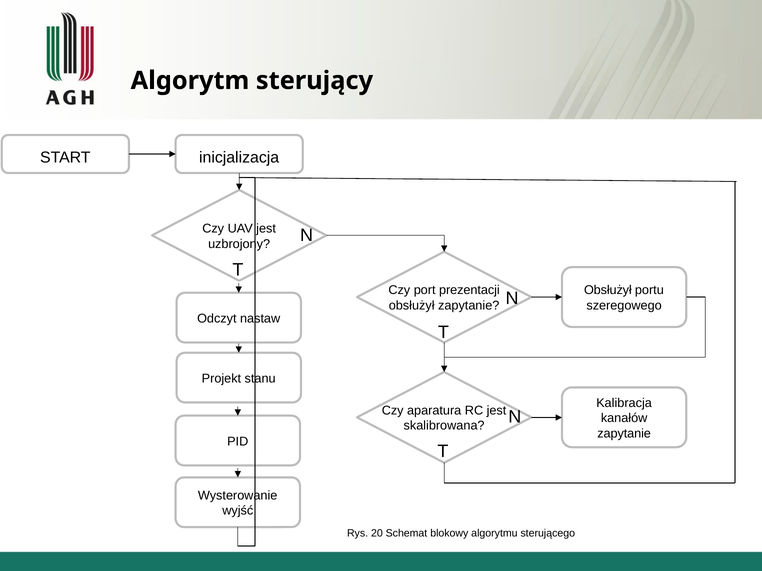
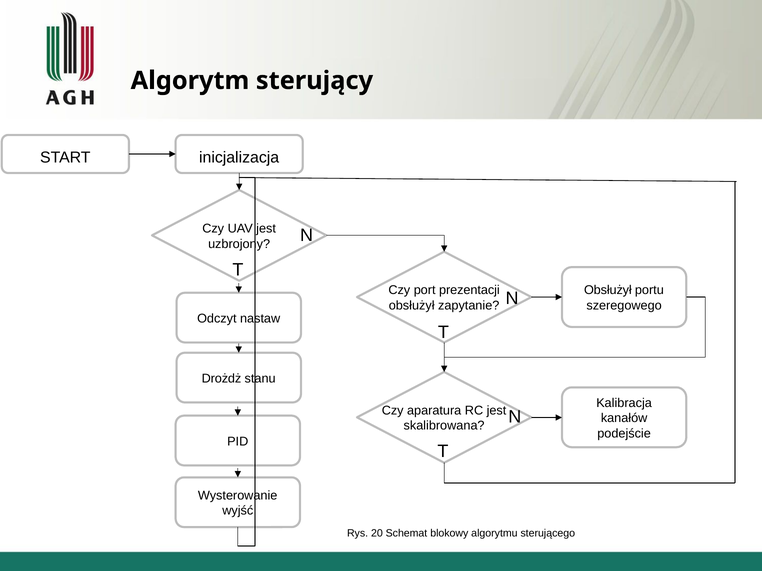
Projekt: Projekt -> Drożdż (221, 379)
zapytanie: zapytanie -> podejście (624, 434)
